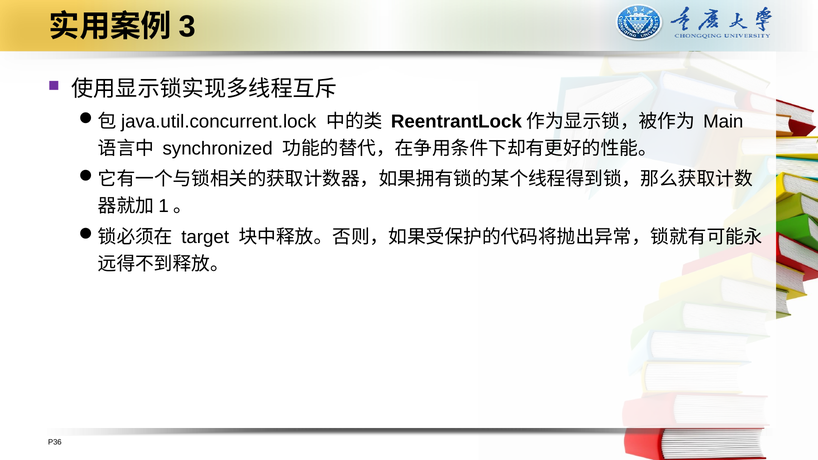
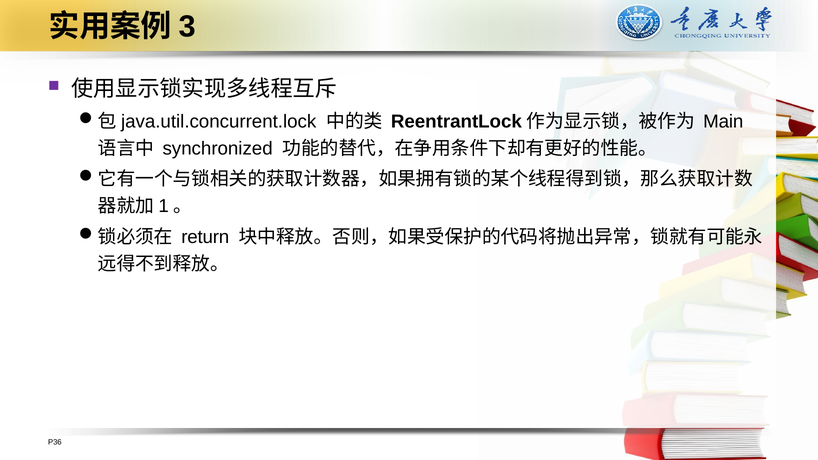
target: target -> return (205, 237)
